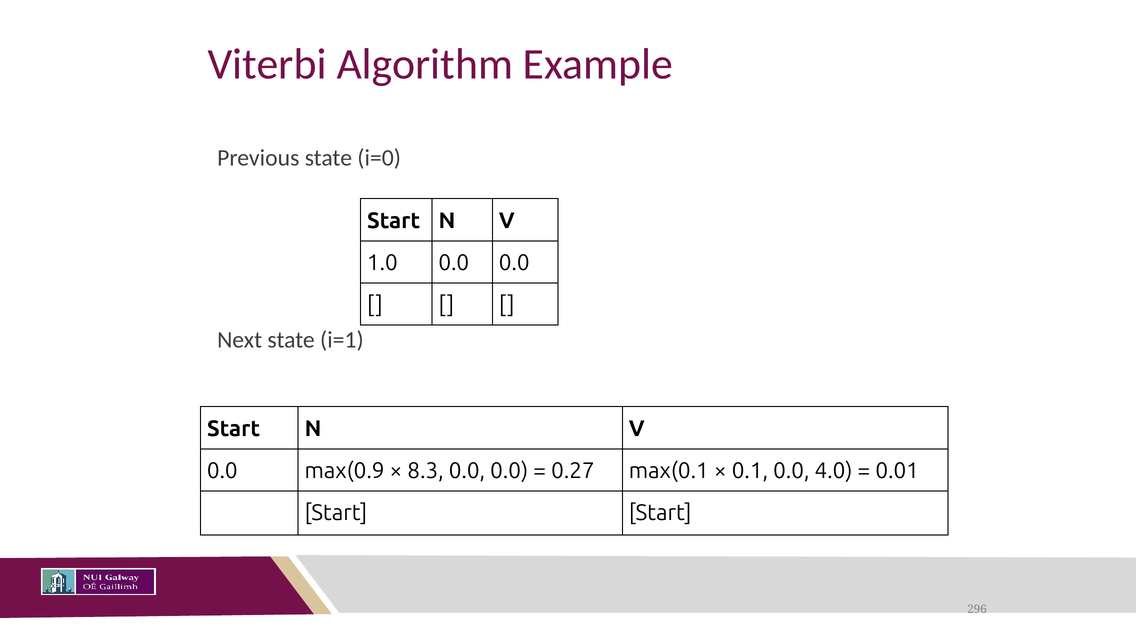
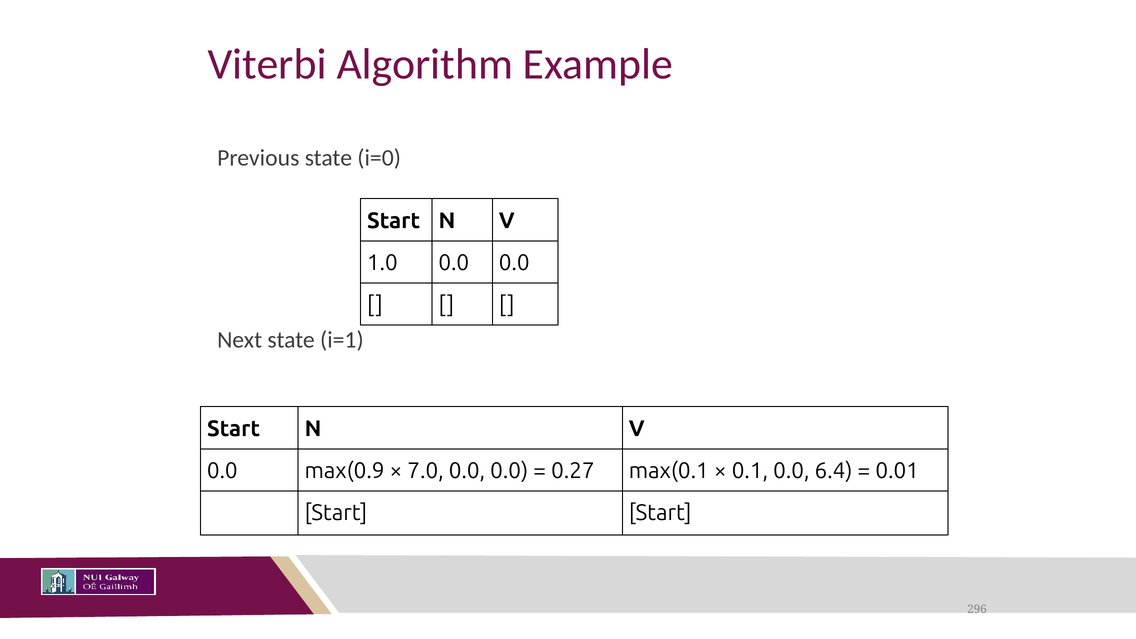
8.3: 8.3 -> 7.0 (426, 471)
4.0: 4.0 -> 6.4 (834, 471)
